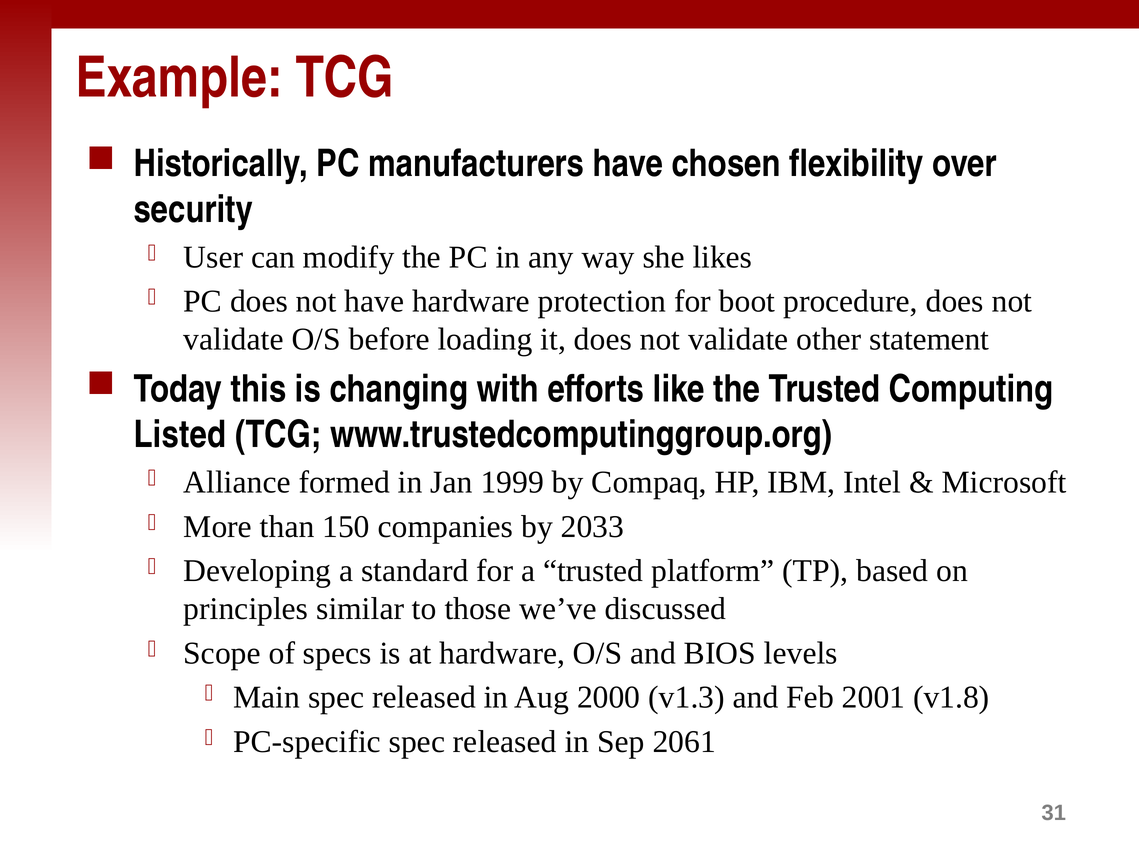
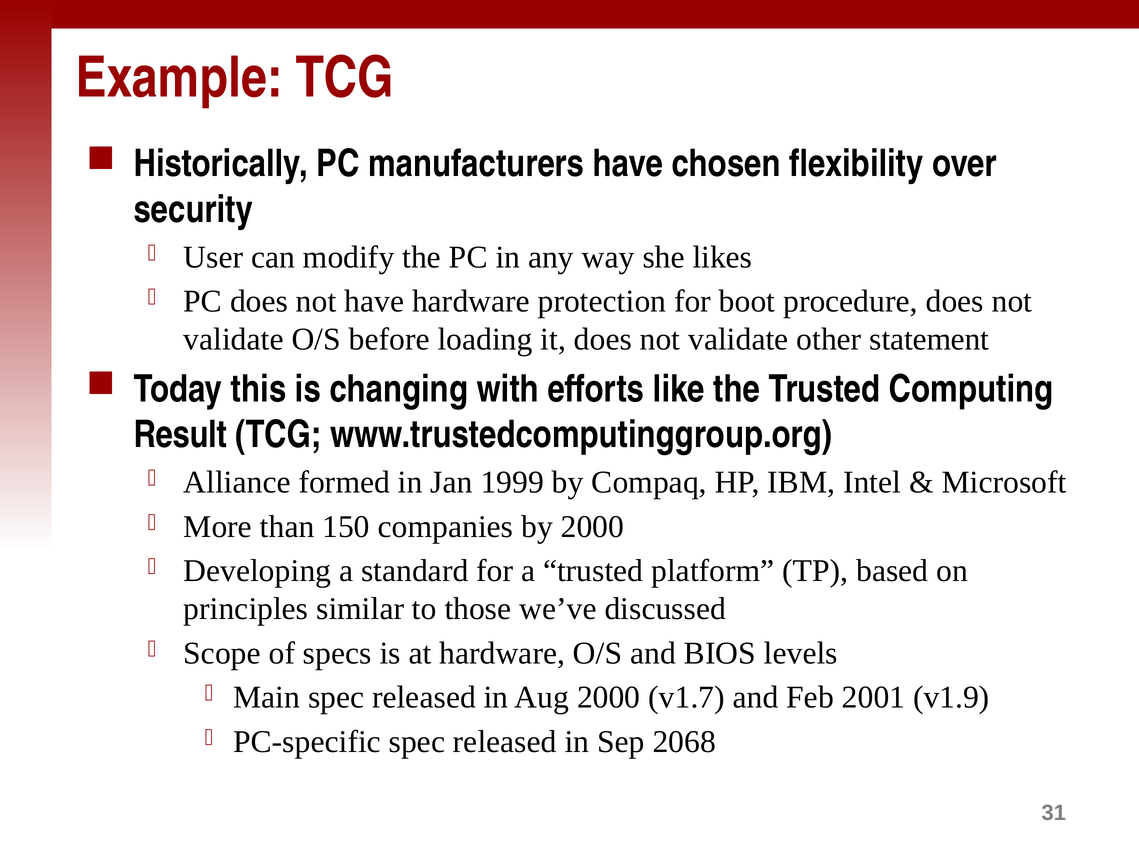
Listed: Listed -> Result (180, 435)
by 2033: 2033 -> 2000 (592, 527)
v1.3: v1.3 -> v1.7 (687, 698)
v1.8: v1.8 -> v1.9 (951, 698)
2061: 2061 -> 2068 (684, 742)
